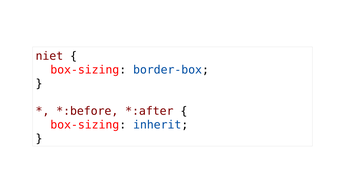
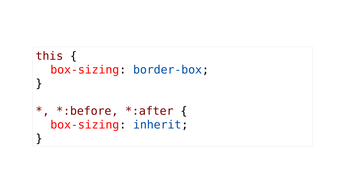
niet: niet -> this (49, 56)
